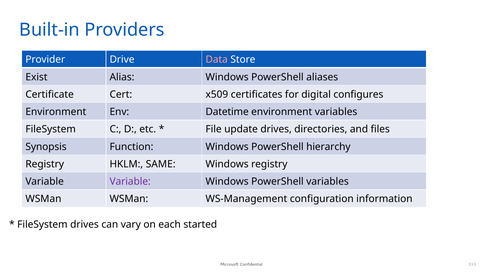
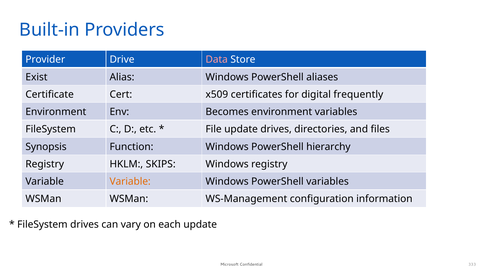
configures: configures -> frequently (358, 94)
Datetime: Datetime -> Becomes (227, 112)
SAME: SAME -> SKIPS (161, 164)
Variable colour: purple -> orange (130, 181)
each started: started -> update (200, 224)
